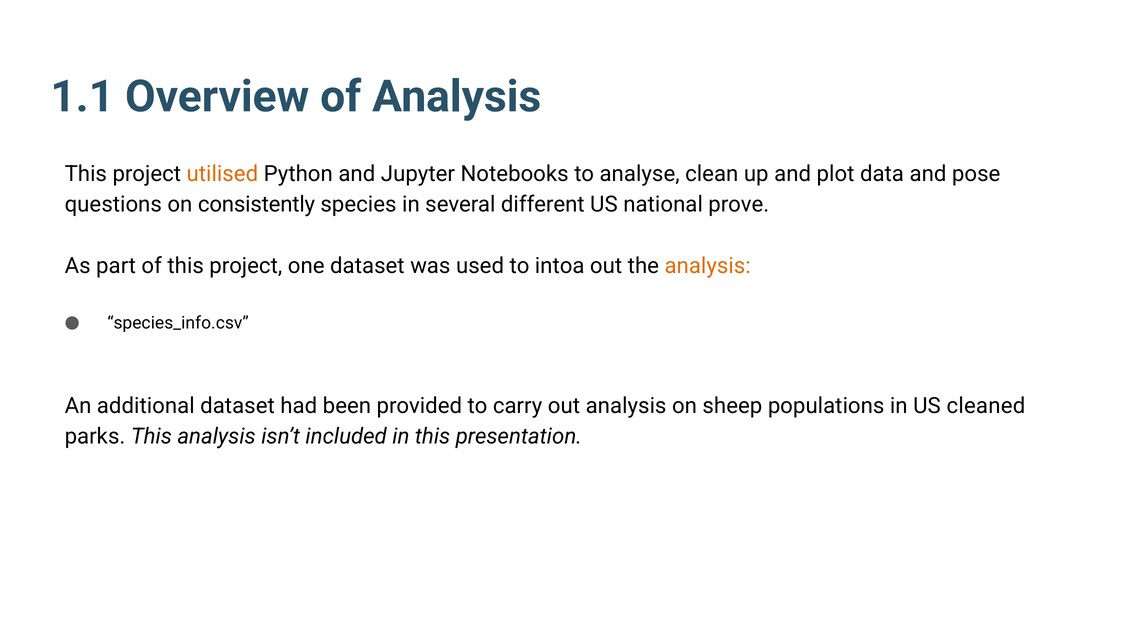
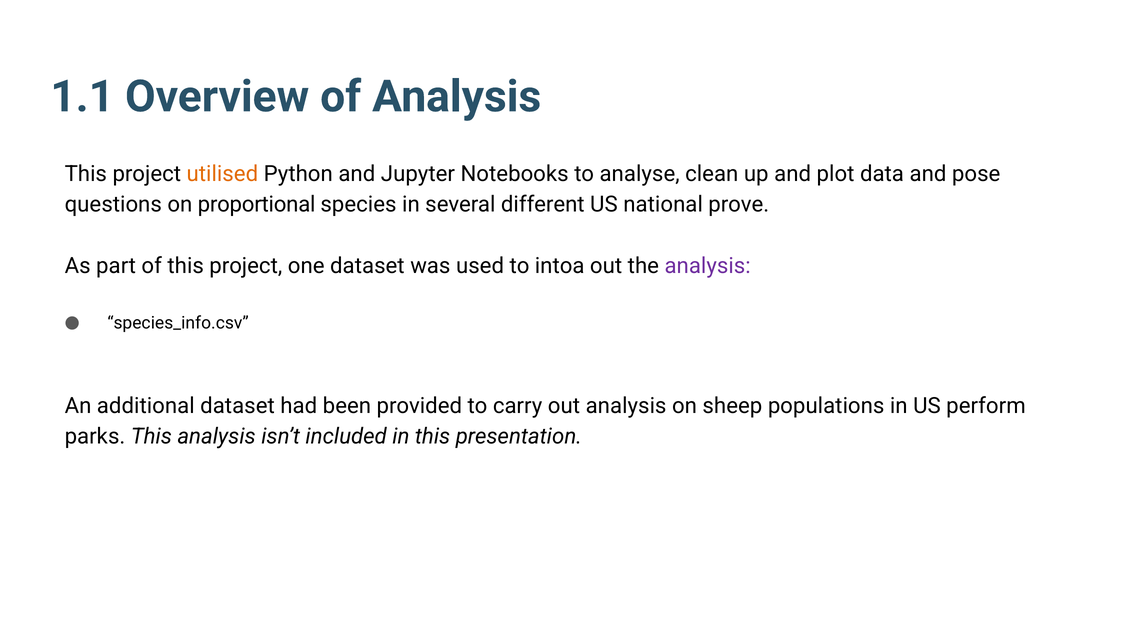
consistently: consistently -> proportional (257, 205)
analysis colour: orange -> purple (708, 266)
cleaned: cleaned -> perform (986, 406)
